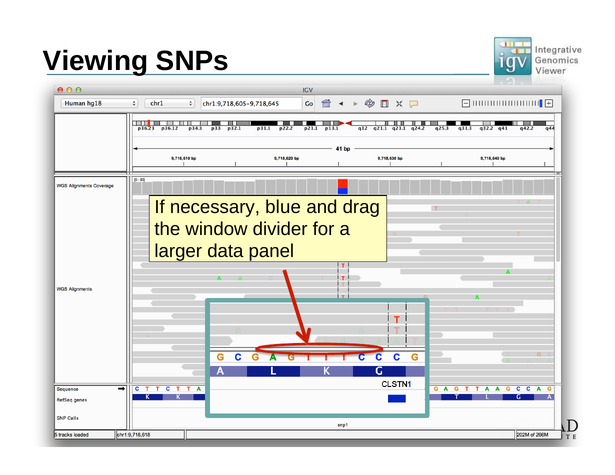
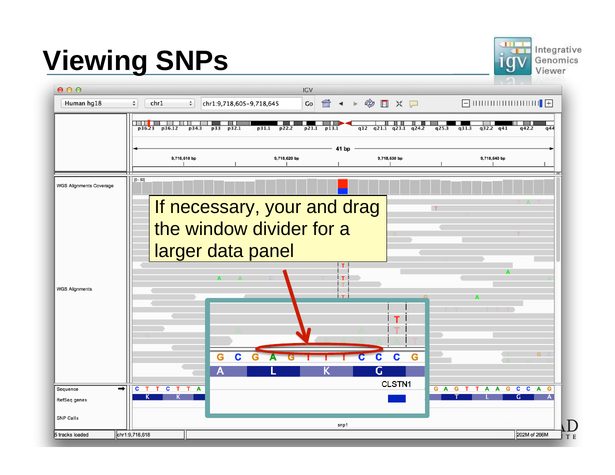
blue: blue -> your (283, 207)
